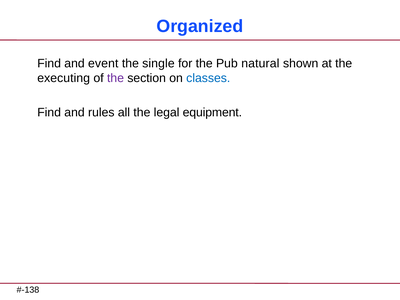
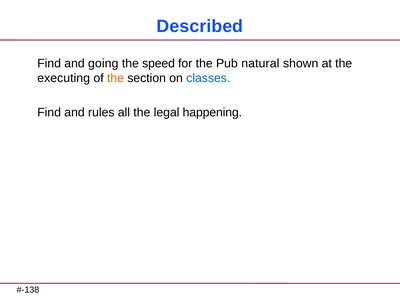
Organized: Organized -> Described (200, 26)
event: event -> going (103, 63)
single: single -> speed (159, 63)
the colour: purple -> orange (116, 78)
equipment: equipment -> happening (212, 112)
